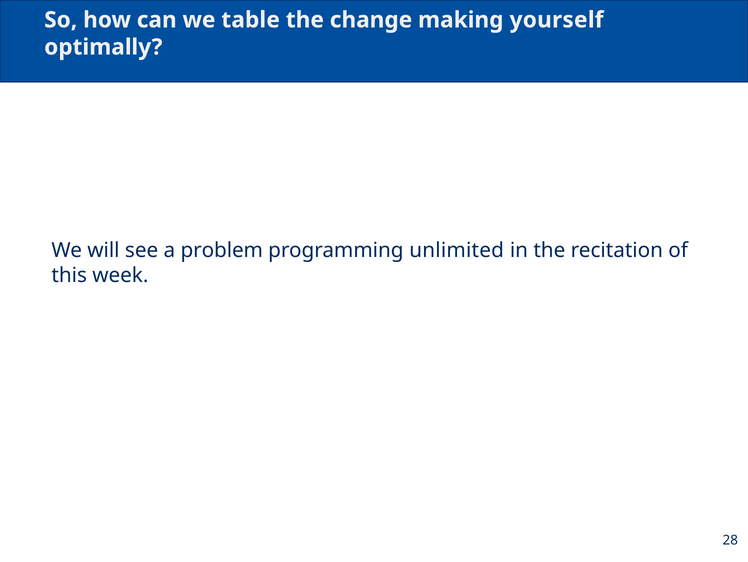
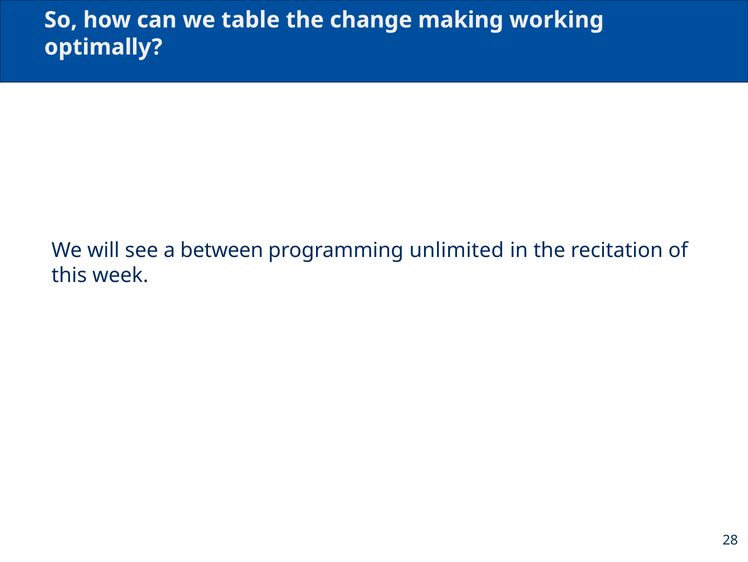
yourself: yourself -> working (557, 20)
problem: problem -> between (222, 250)
